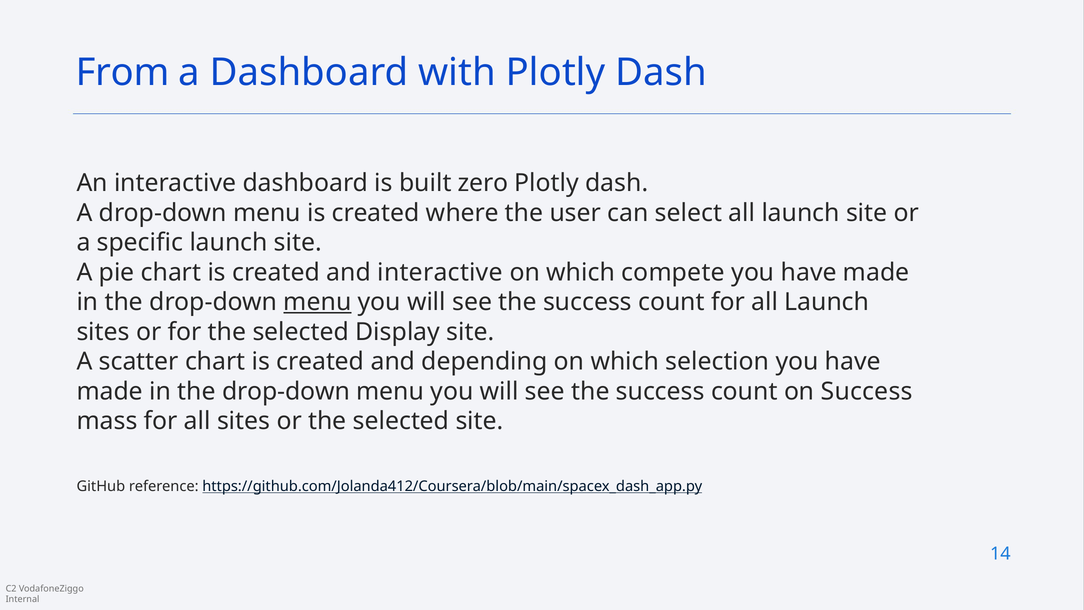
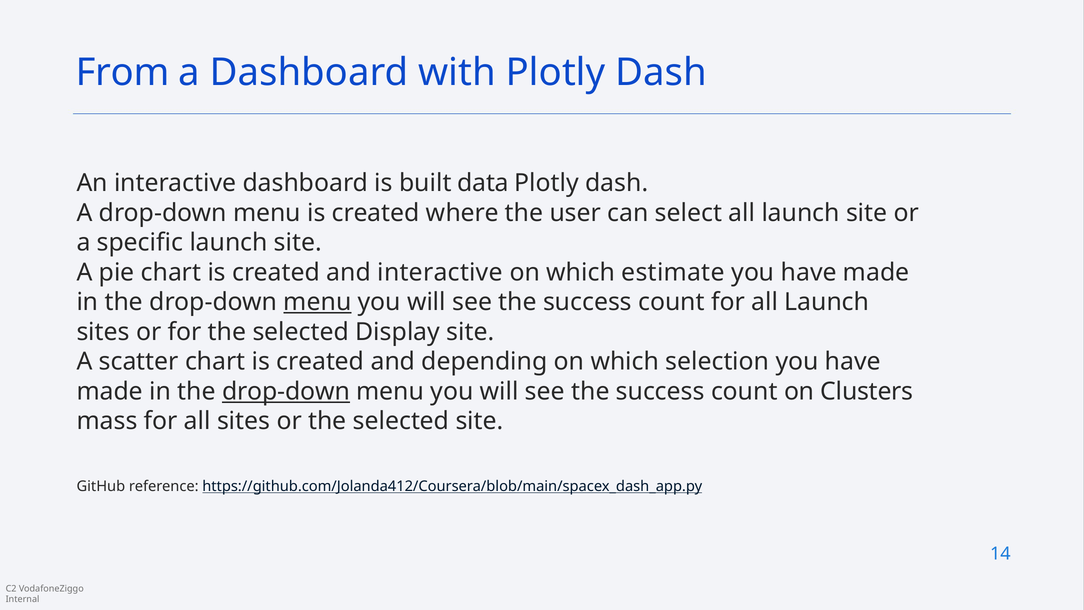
zero: zero -> data (483, 183)
compete: compete -> estimate (673, 272)
drop-down underline: none -> present (286, 391)
on Success: Success -> Clusters (867, 391)
